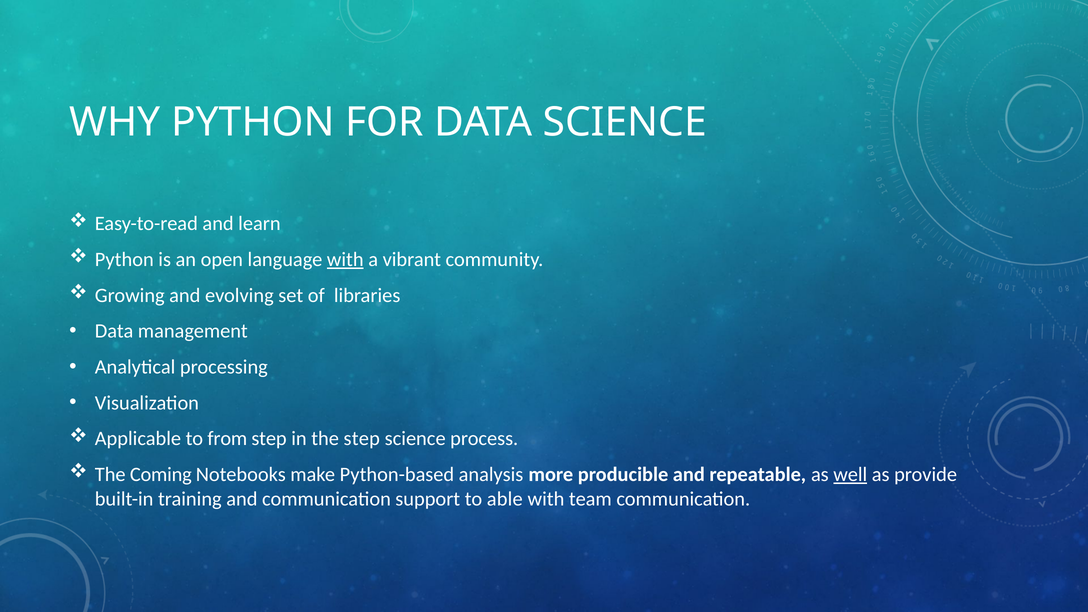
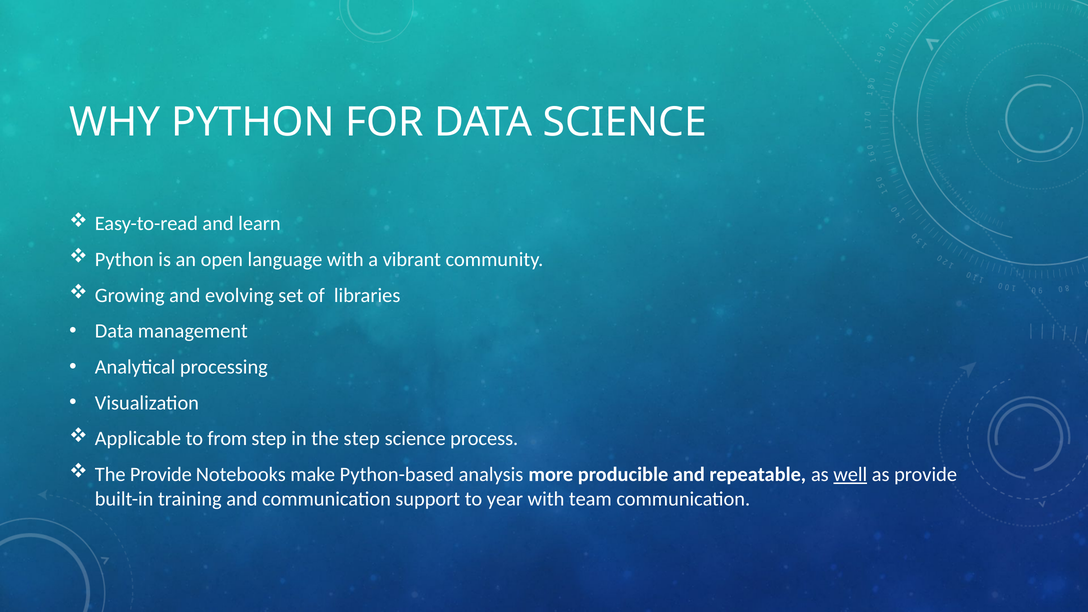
with underline: present -> none (345, 260)
The Coming: Coming -> Provide (161, 474)
able: able -> year (505, 499)
